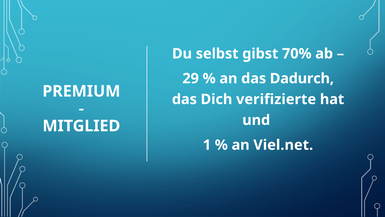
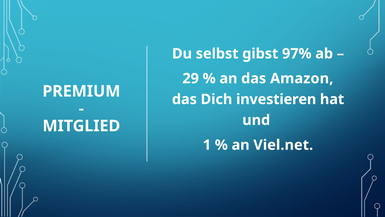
70%: 70% -> 97% (297, 54)
Dadurch: Dadurch -> Amazon (302, 78)
verifizierte: verifizierte -> investieren (276, 99)
